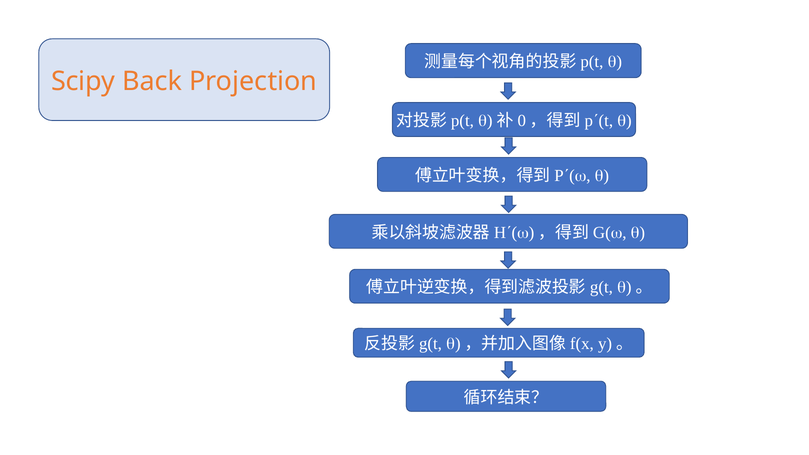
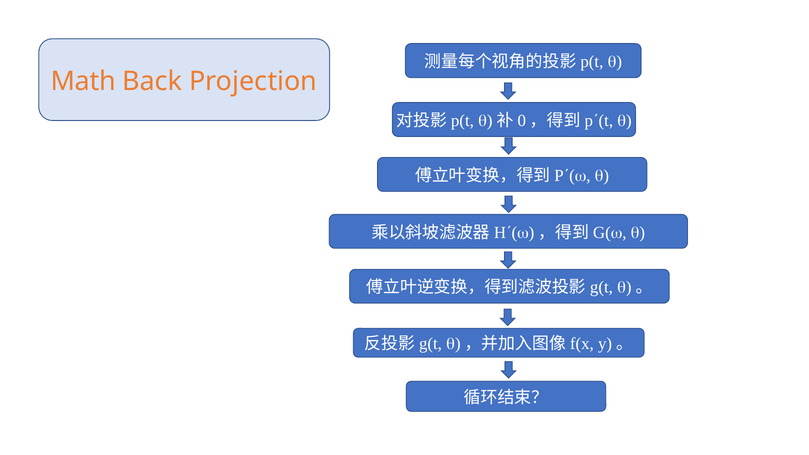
Scipy: Scipy -> Math (83, 82)
